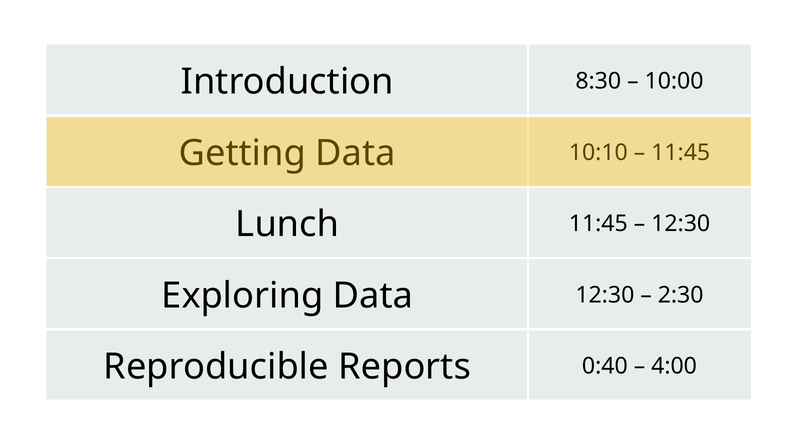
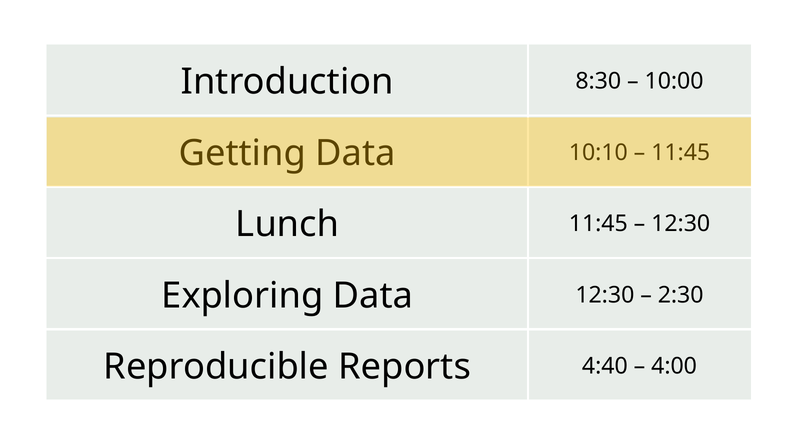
0:40: 0:40 -> 4:40 (605, 367)
